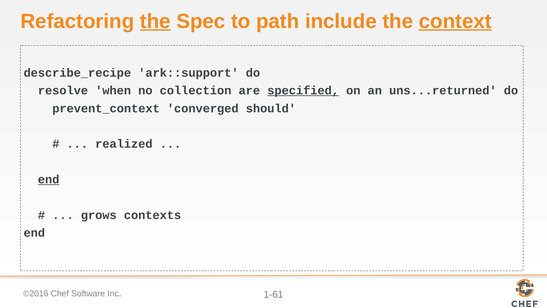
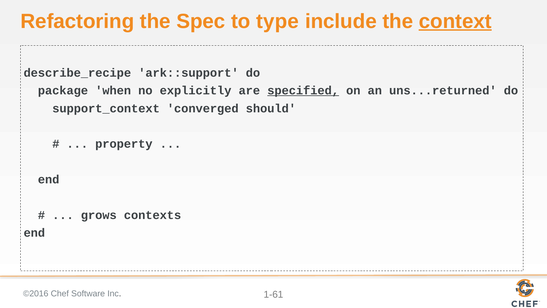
the underline: present -> none (155, 21)
path: path -> type (278, 21)
resolve: resolve -> package (63, 90)
collection: collection -> explicitly (196, 90)
prevent_context: prevent_context -> support_context (106, 108)
realized: realized -> property (124, 144)
end underline: present -> none (49, 179)
